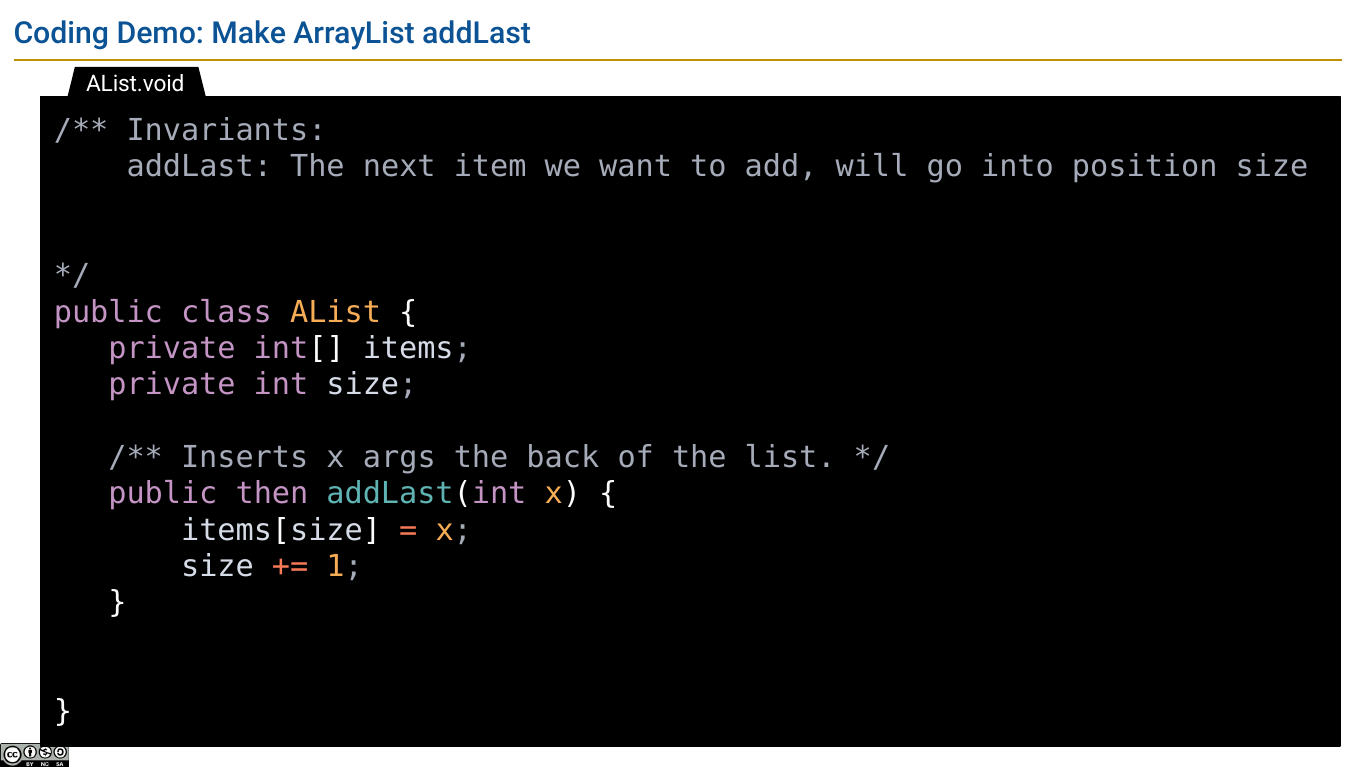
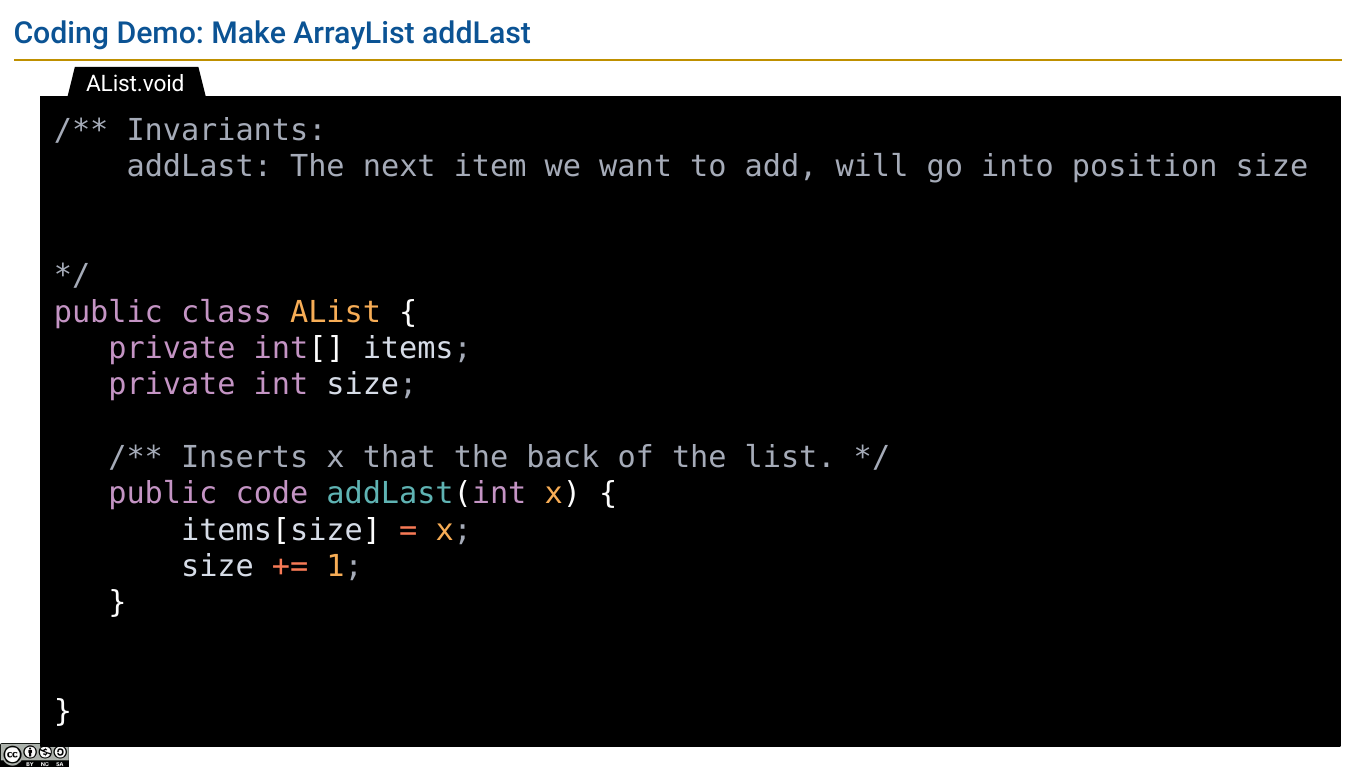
args: args -> that (399, 457)
then: then -> code (272, 494)
